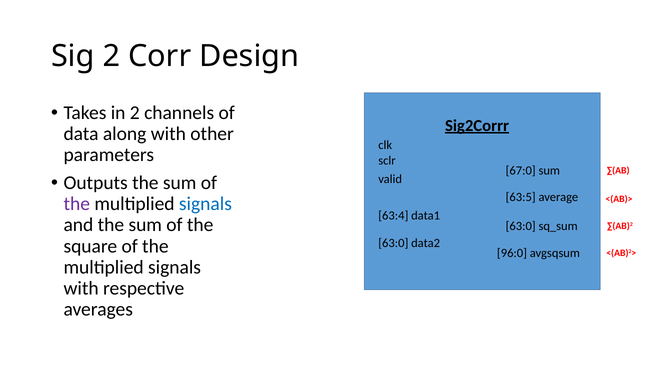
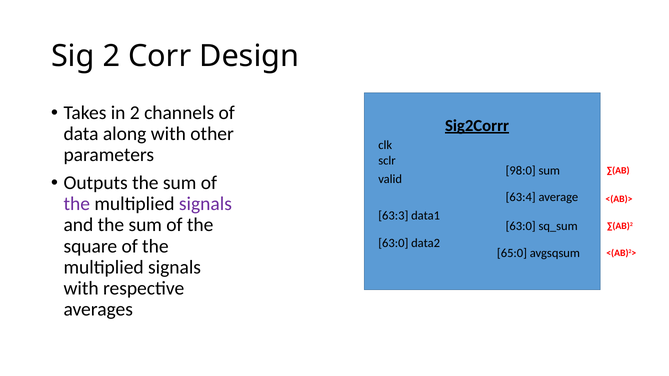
67:0: 67:0 -> 98:0 (521, 171)
63:5: 63:5 -> 63:4 (521, 197)
signals colour: blue -> purple (205, 204)
63:4: 63:4 -> 63:3 (393, 216)
96:0: 96:0 -> 65:0 (512, 254)
